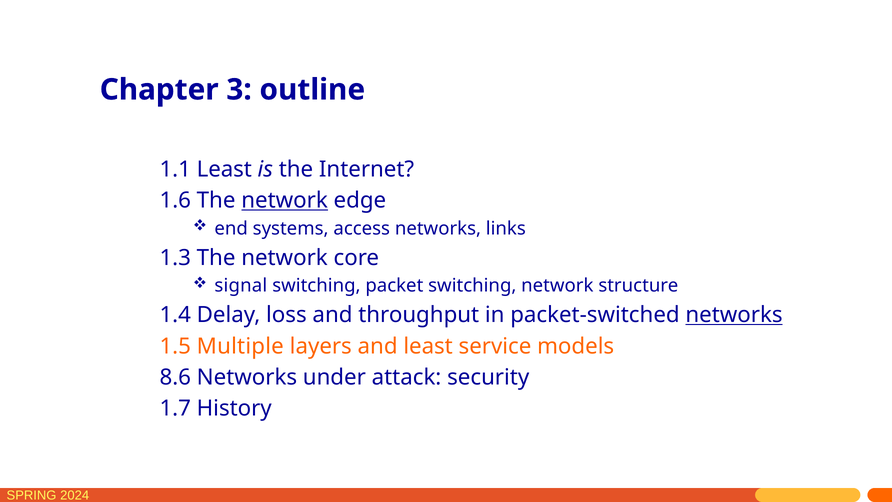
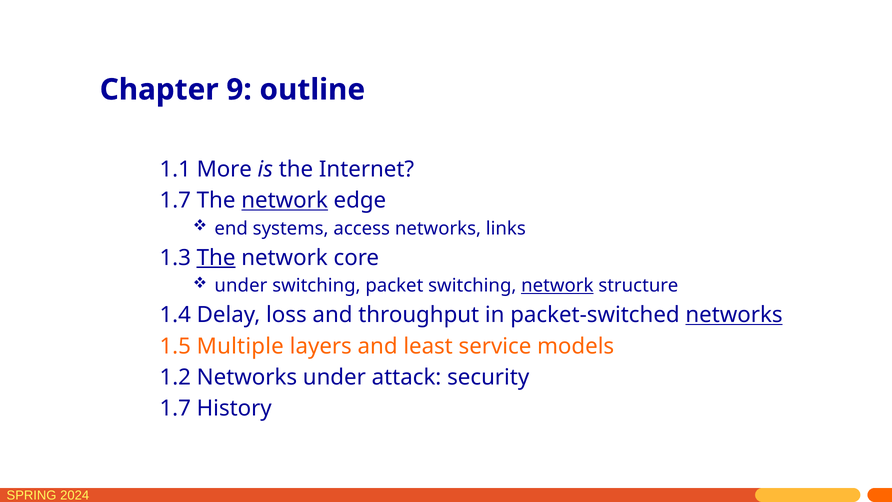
3: 3 -> 9 (239, 90)
1.1 Least: Least -> More (224, 169)
1.6: 1.6 -> 1.7 (175, 200)
The underline: none -> present (216, 258)
signal: signal -> under (241, 286)
network underline: none -> present (557, 286)
8.6: 8.6 -> 1.2 (175, 377)
